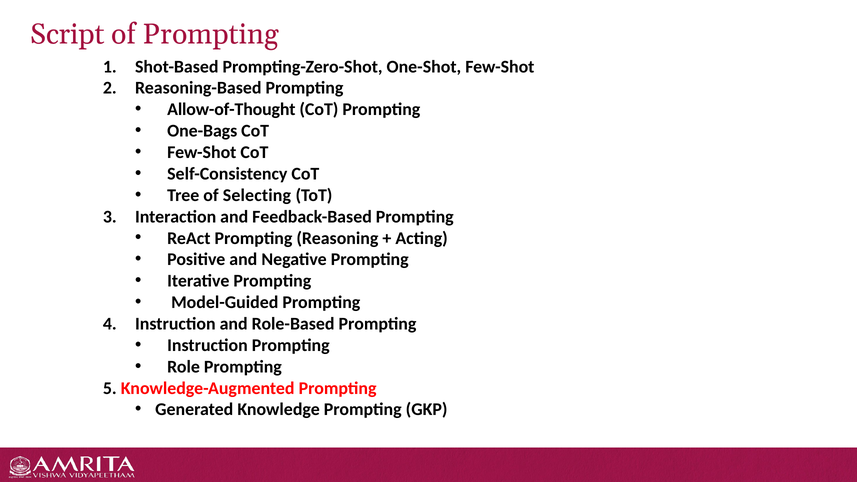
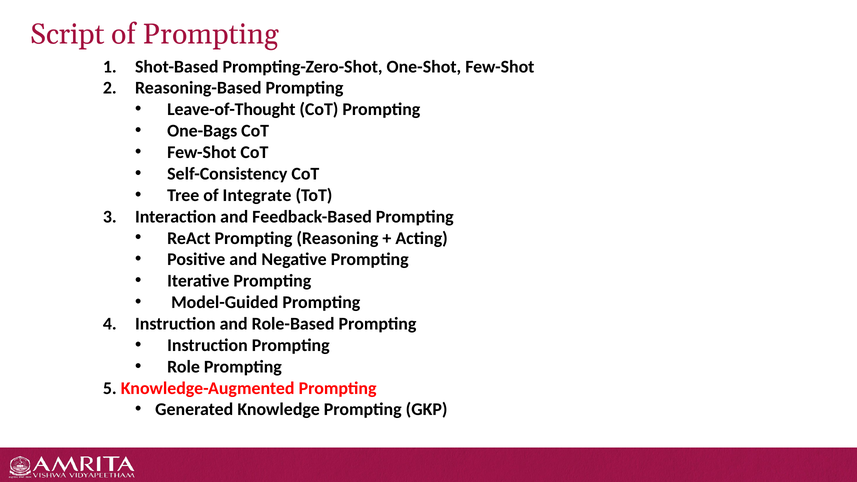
Allow-of-Thought: Allow-of-Thought -> Leave-of-Thought (231, 110)
Selecting: Selecting -> Integrate (257, 195)
